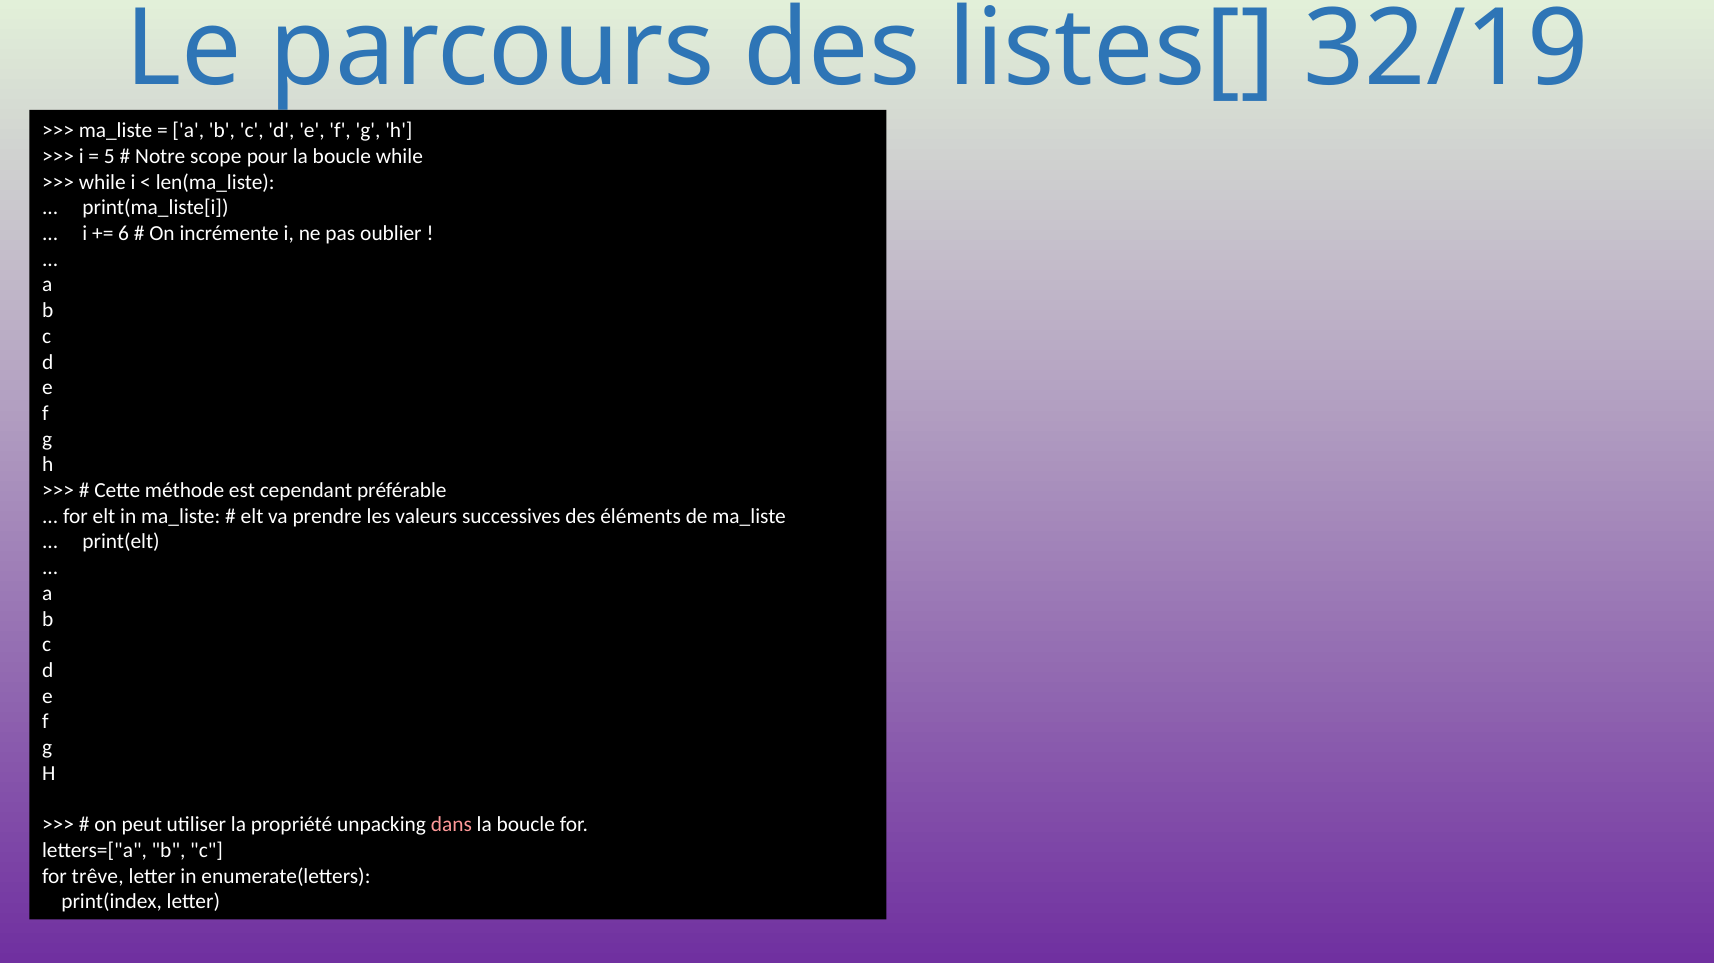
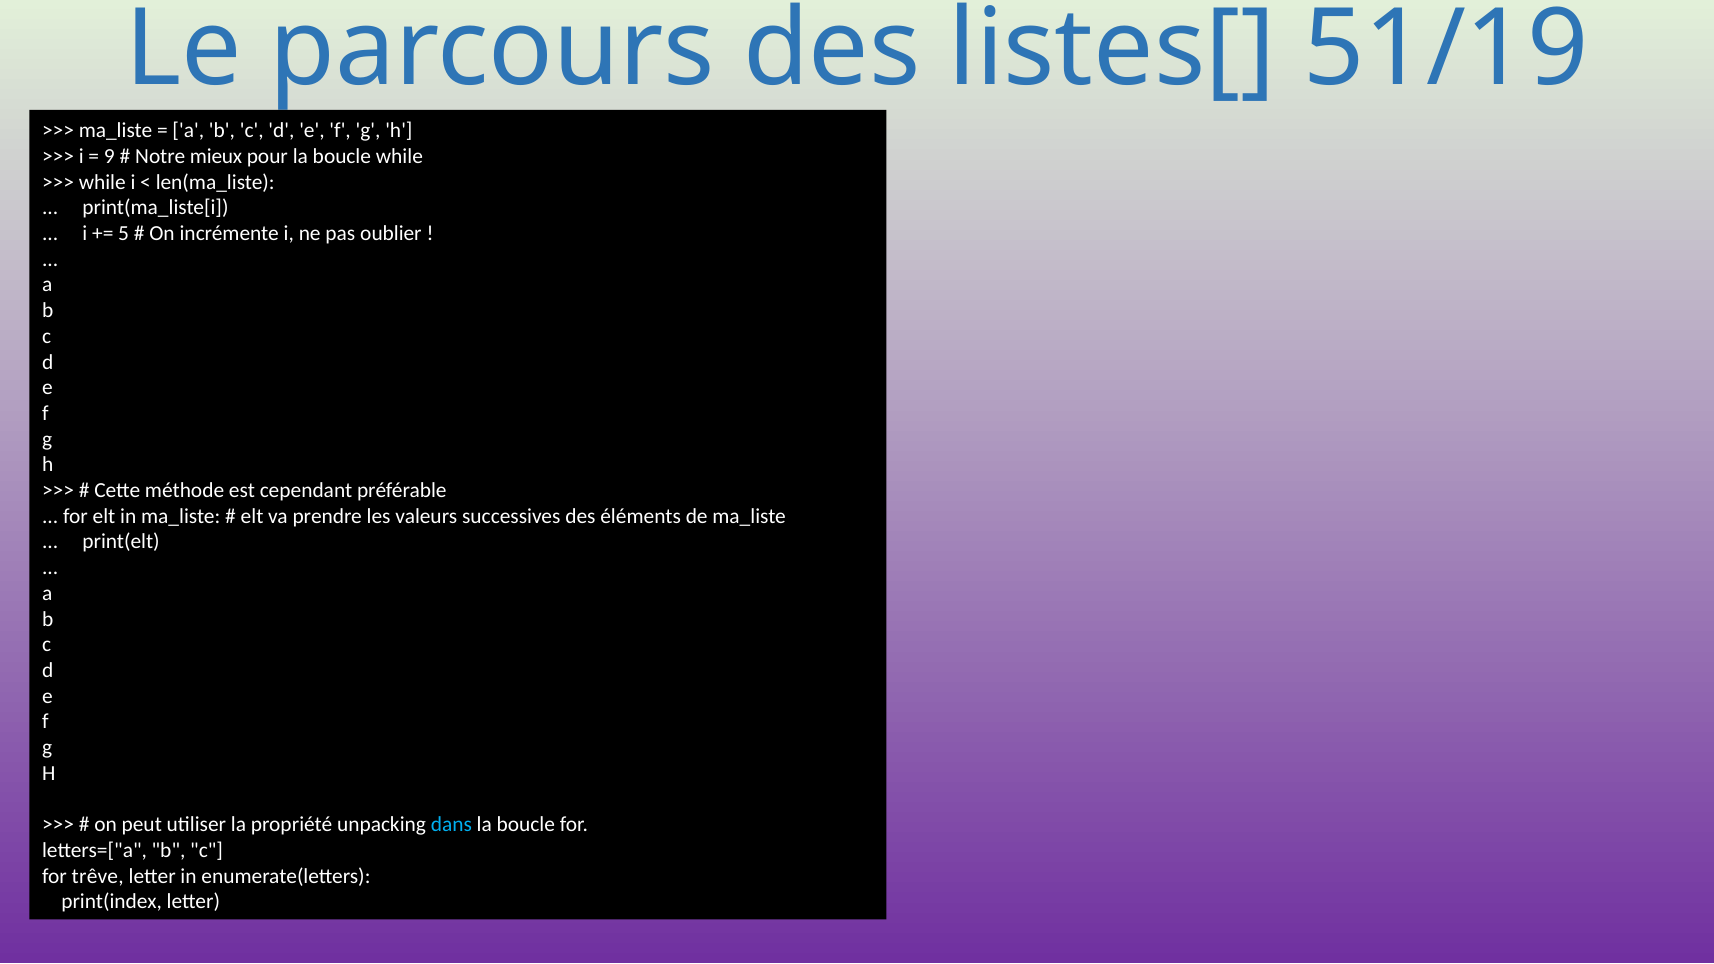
32/19: 32/19 -> 51/19 (1446, 49)
5: 5 -> 9 (109, 156)
scope: scope -> mieux (216, 156)
6: 6 -> 5 (124, 233)
dans colour: pink -> light blue (451, 825)
